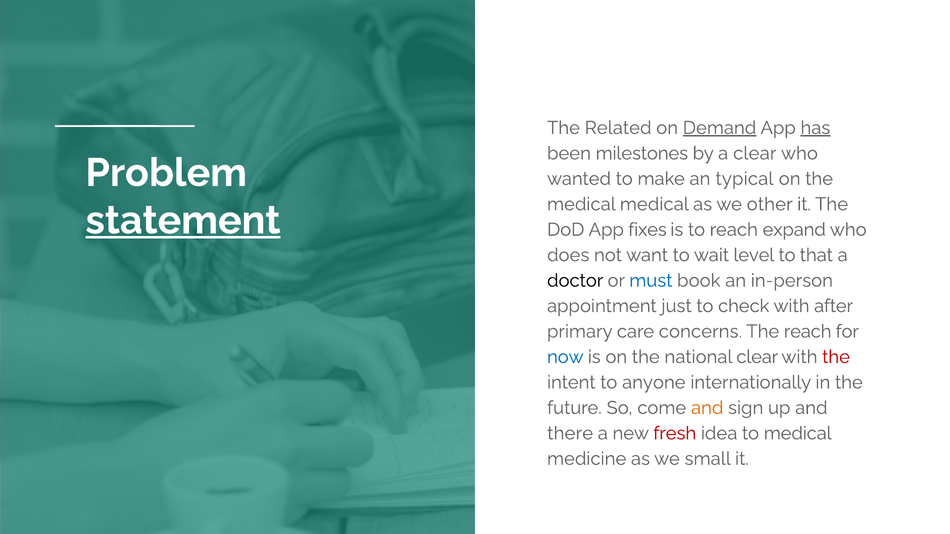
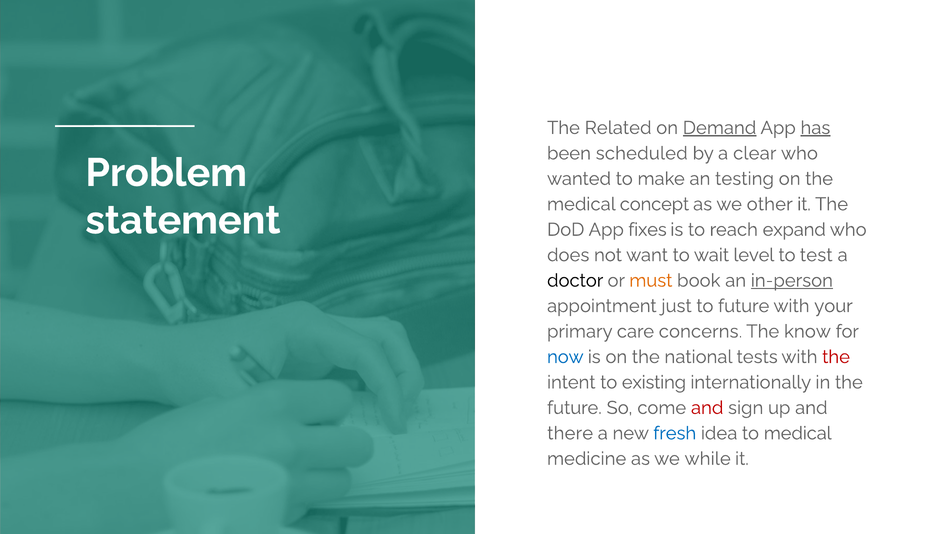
milestones: milestones -> scheduled (642, 153)
typical: typical -> testing (745, 179)
medical medical: medical -> concept (654, 204)
statement underline: present -> none (183, 221)
that: that -> test (816, 255)
must colour: blue -> orange (651, 281)
in-person underline: none -> present (792, 281)
to check: check -> future (744, 306)
after: after -> your (833, 306)
The reach: reach -> know (808, 332)
national clear: clear -> tests (757, 357)
anyone: anyone -> existing (654, 383)
and colour: orange -> red (707, 408)
fresh colour: red -> blue (675, 434)
small: small -> while (708, 459)
